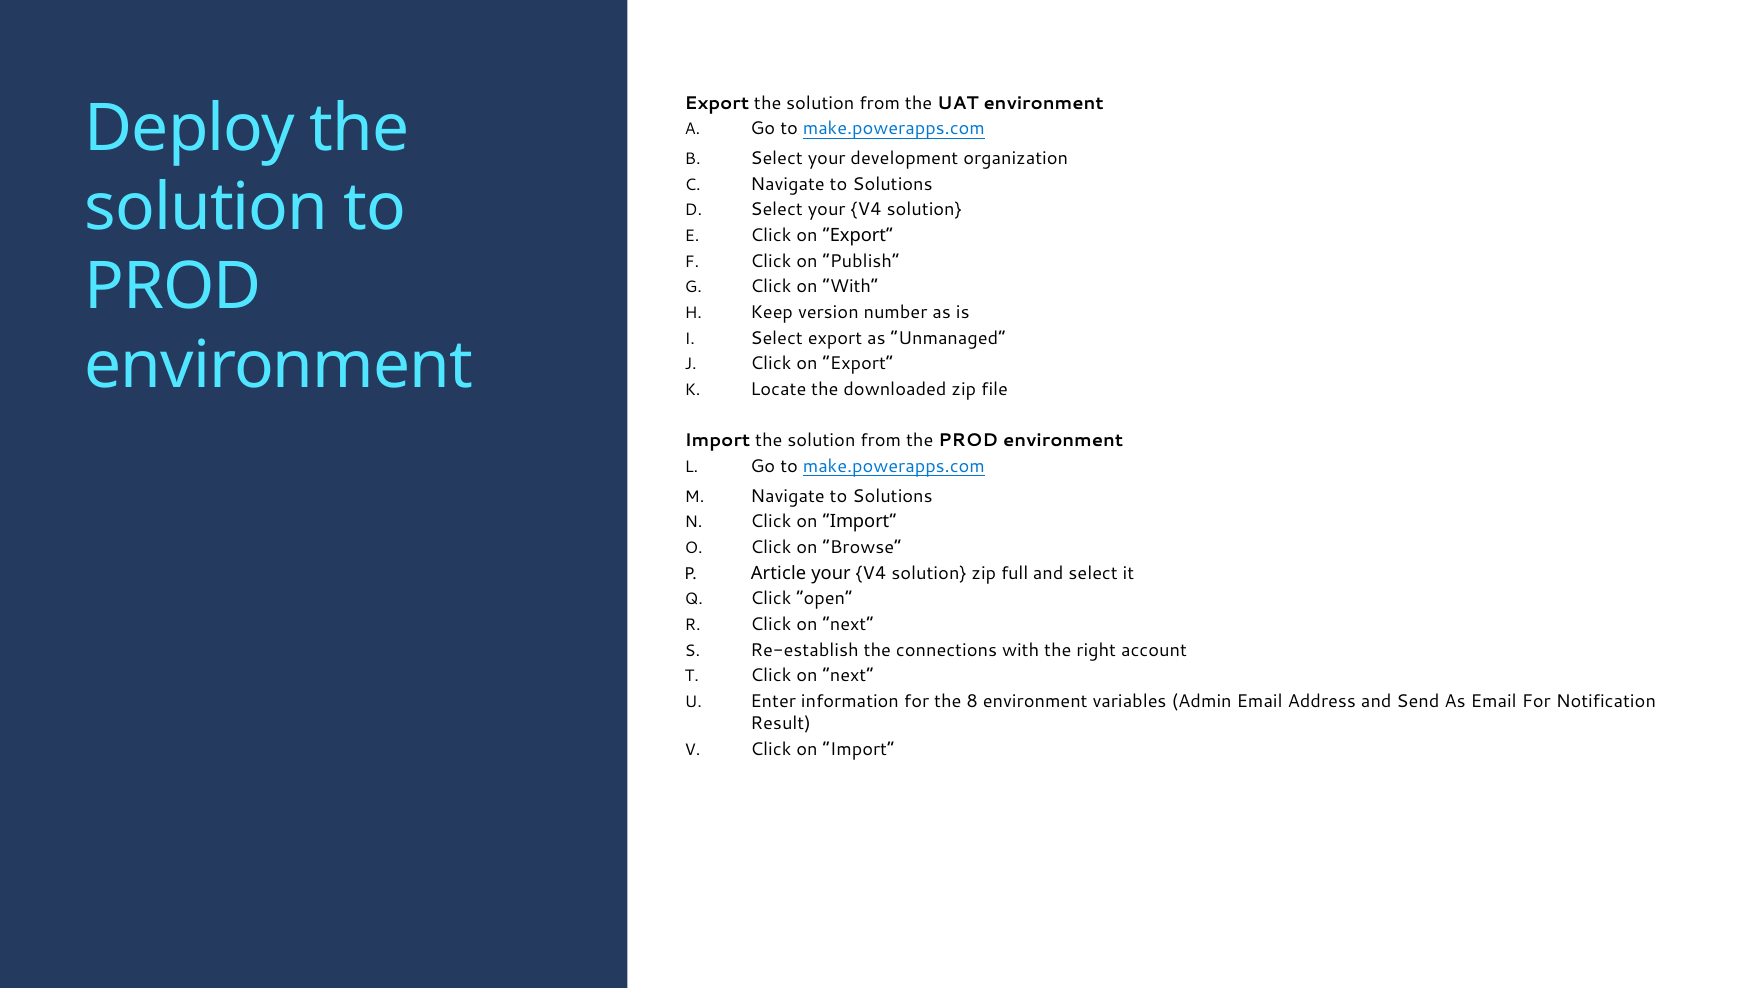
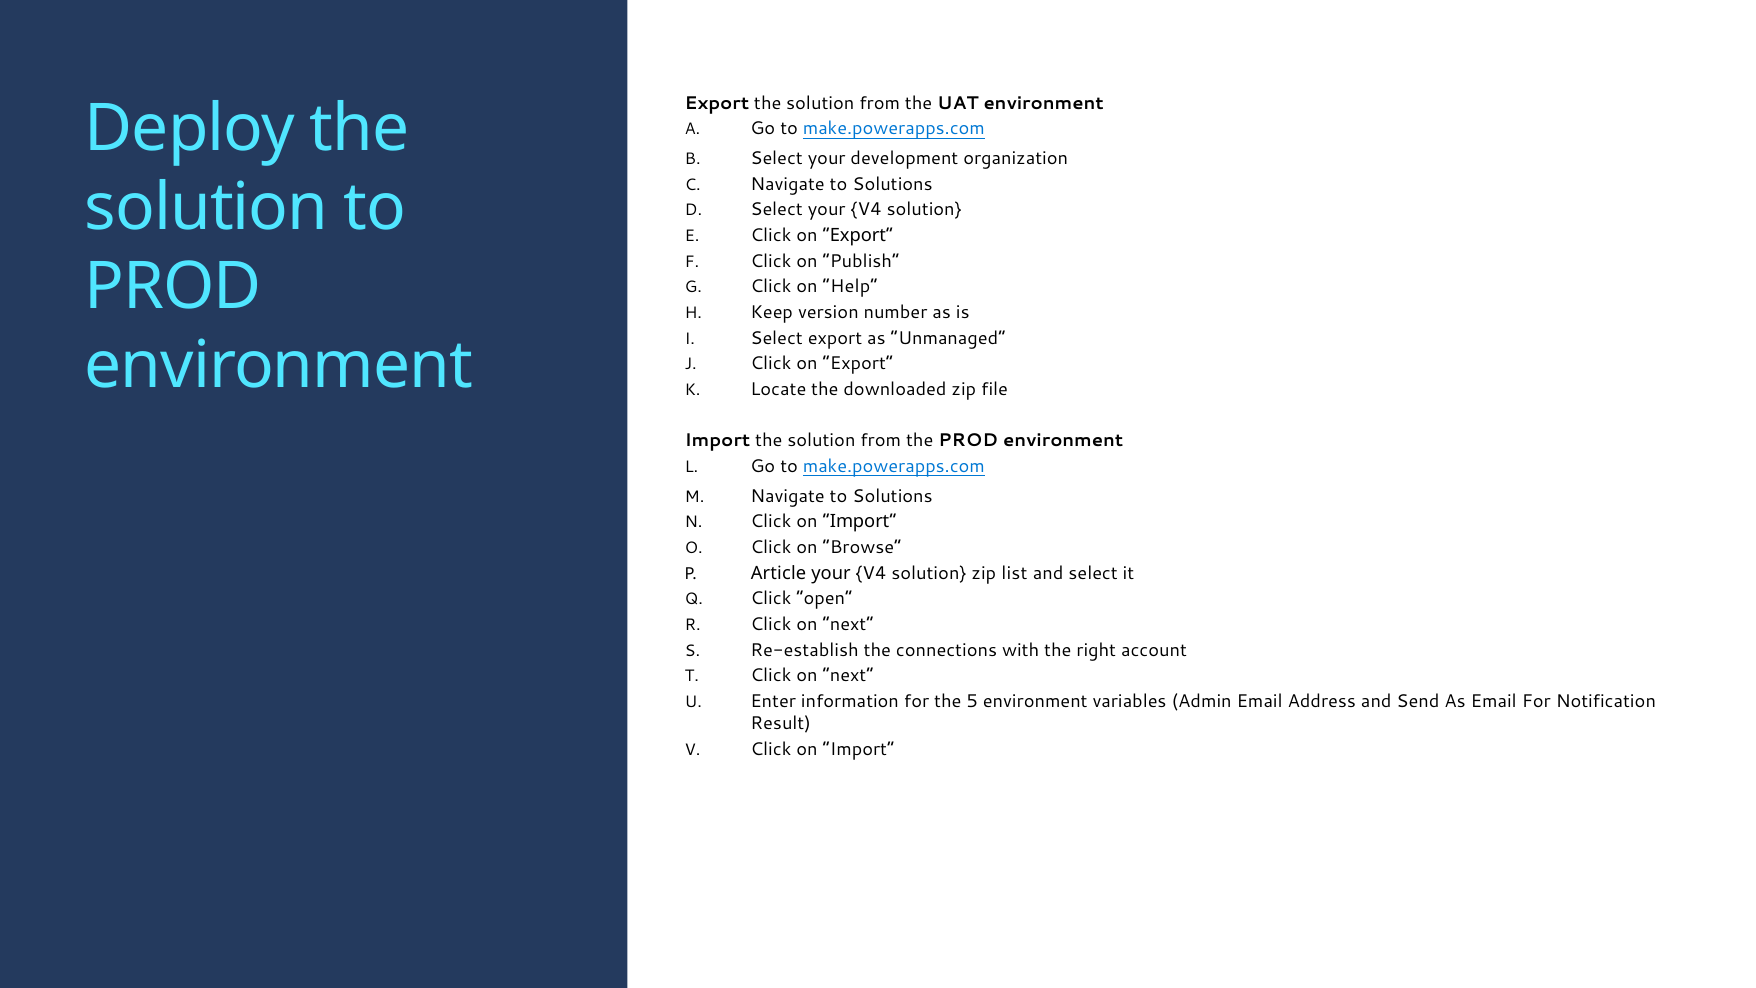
on With: With -> Help (850, 287)
full: full -> list (1015, 573)
8: 8 -> 5 (972, 701)
